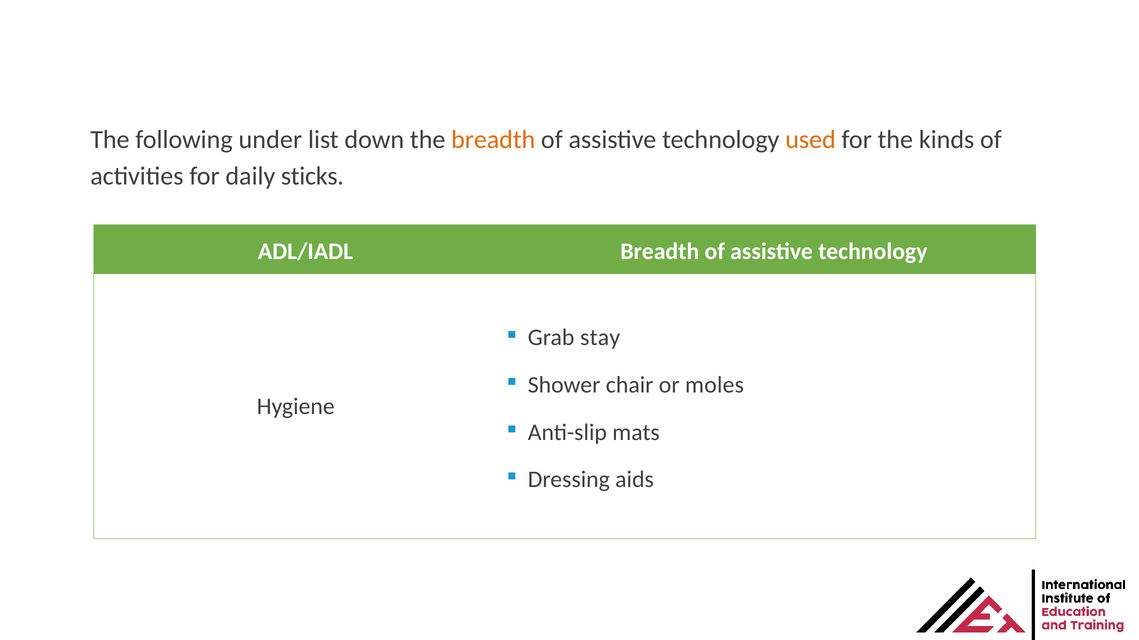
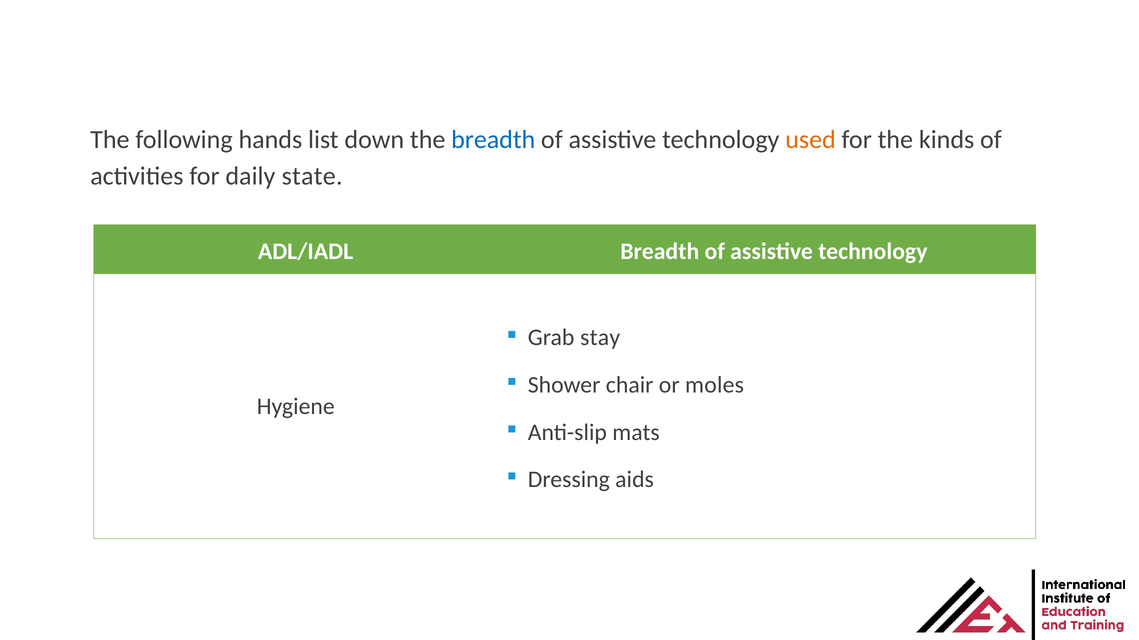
under: under -> hands (270, 140)
breadth colour: orange -> blue (493, 140)
sticks: sticks -> state (312, 176)
